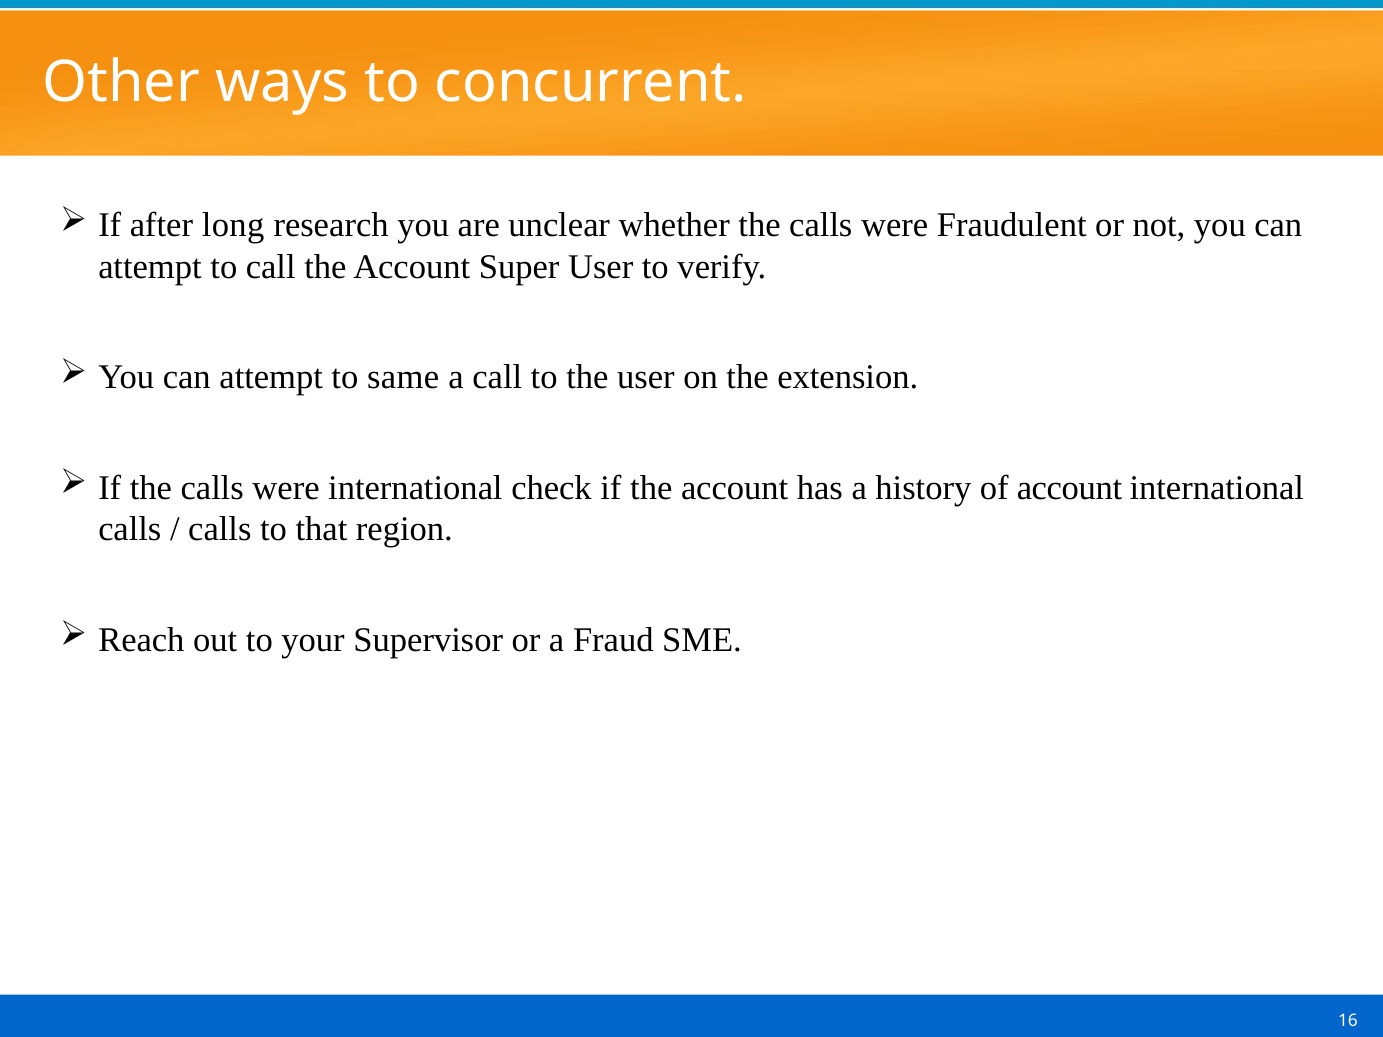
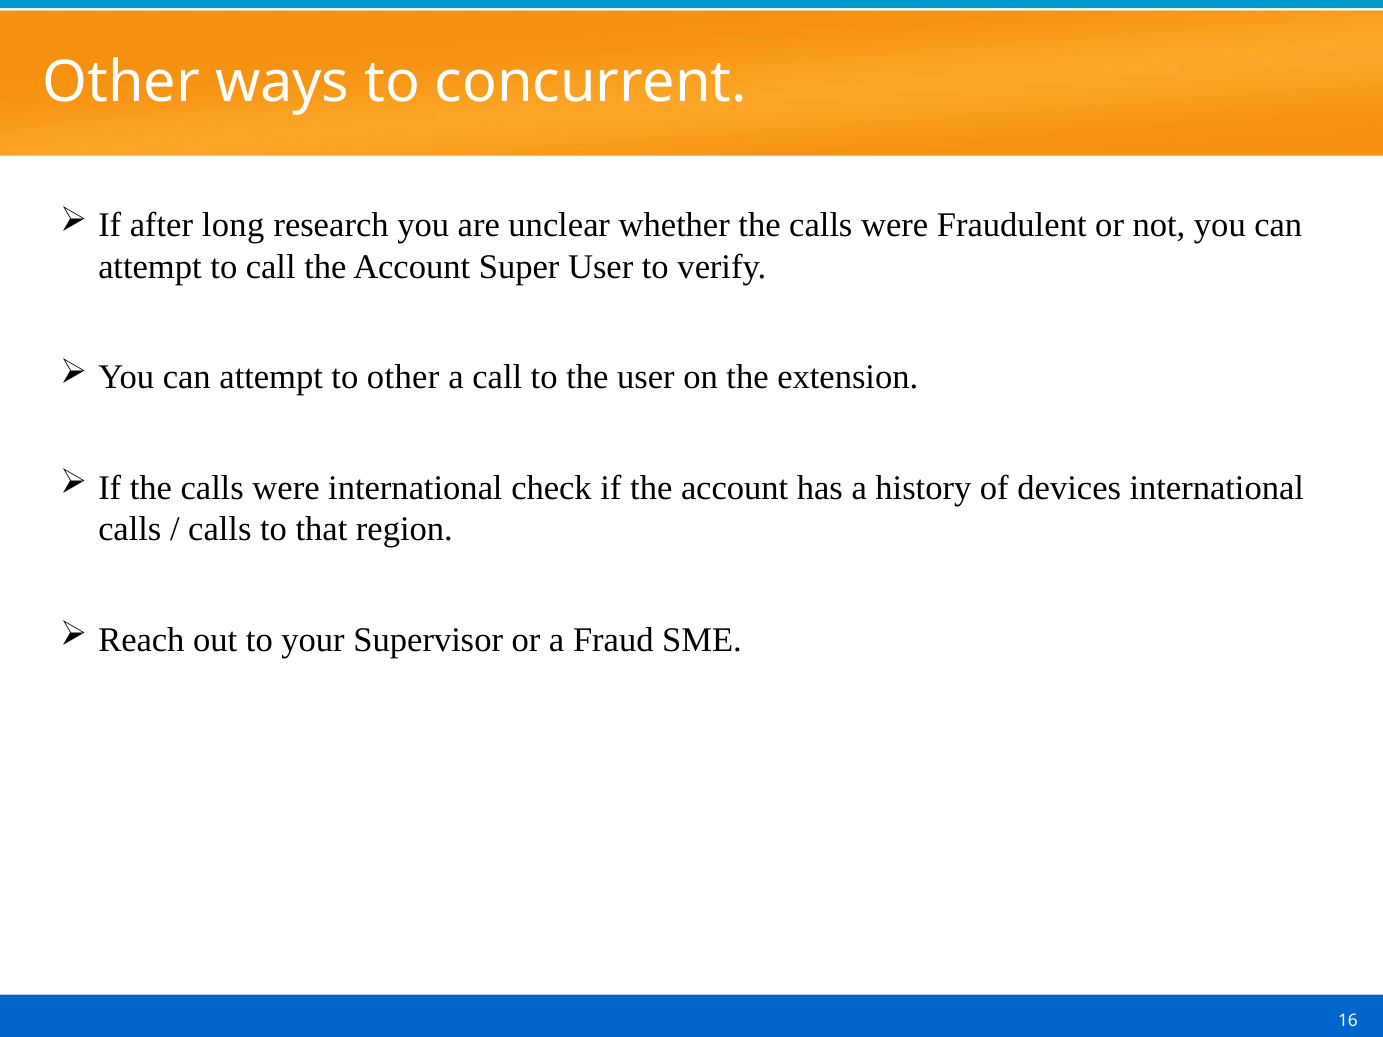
to same: same -> other (403, 378)
of account: account -> devices (1069, 488)
